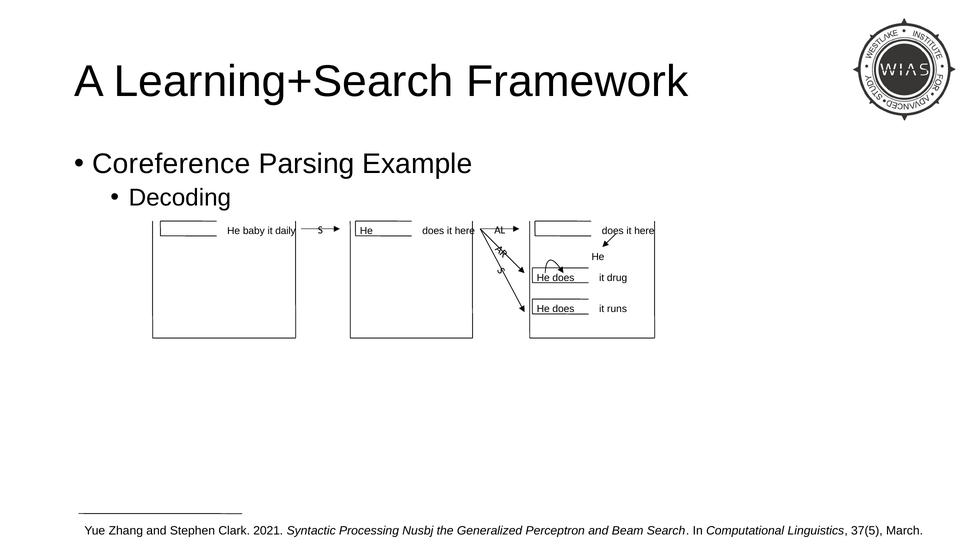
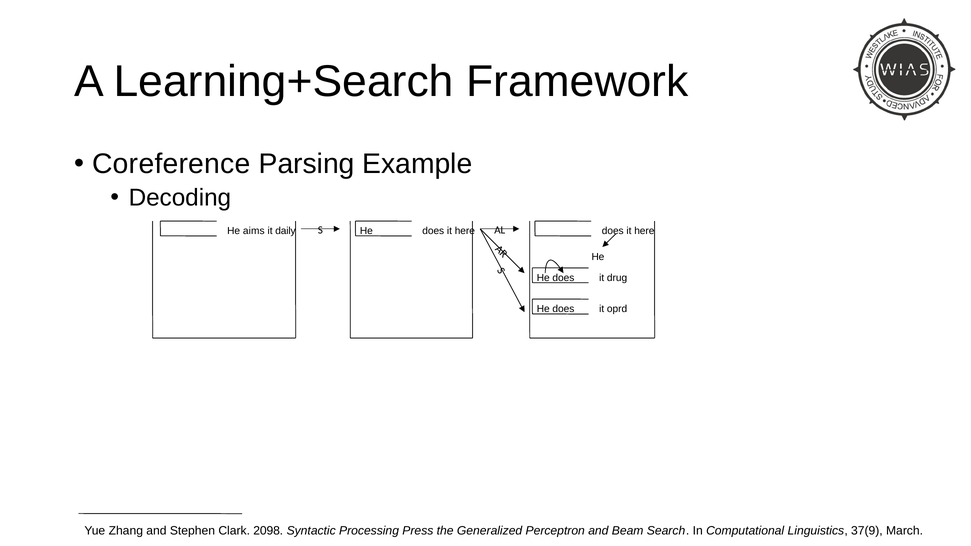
baby: baby -> aims (254, 231)
runs: runs -> oprd (617, 309)
2021: 2021 -> 2098 (268, 531)
Nusbj: Nusbj -> Press (418, 531)
37(5: 37(5 -> 37(9 (867, 531)
